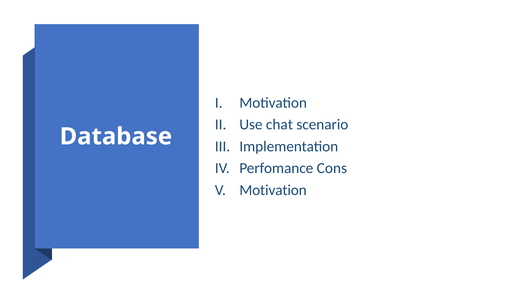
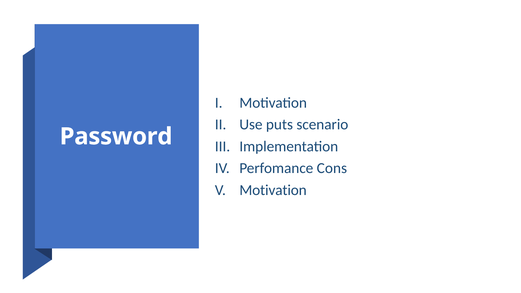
chat: chat -> puts (279, 125)
Database: Database -> Password (116, 137)
